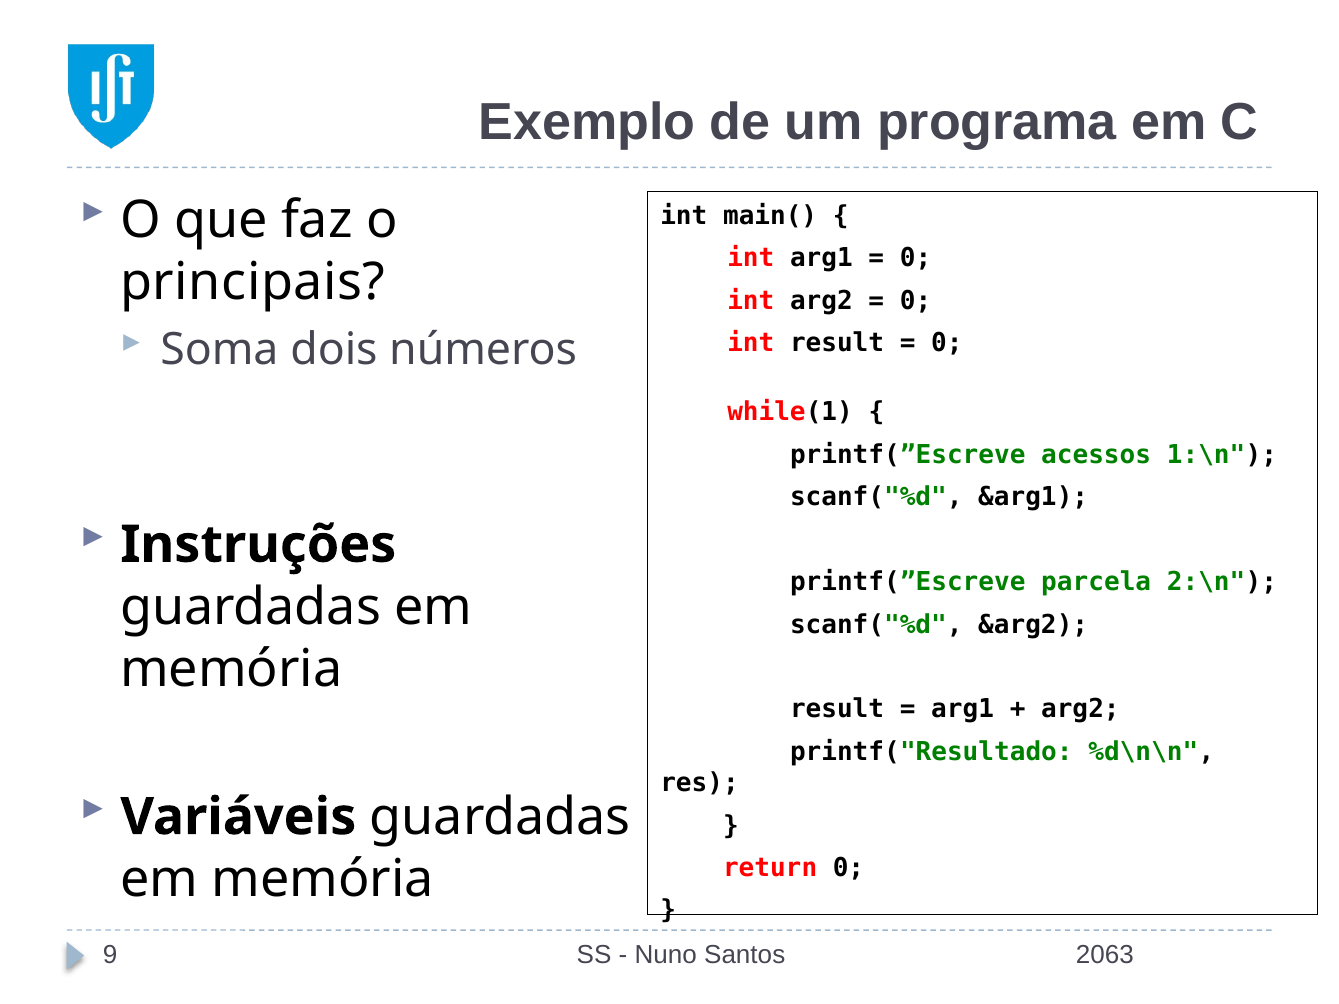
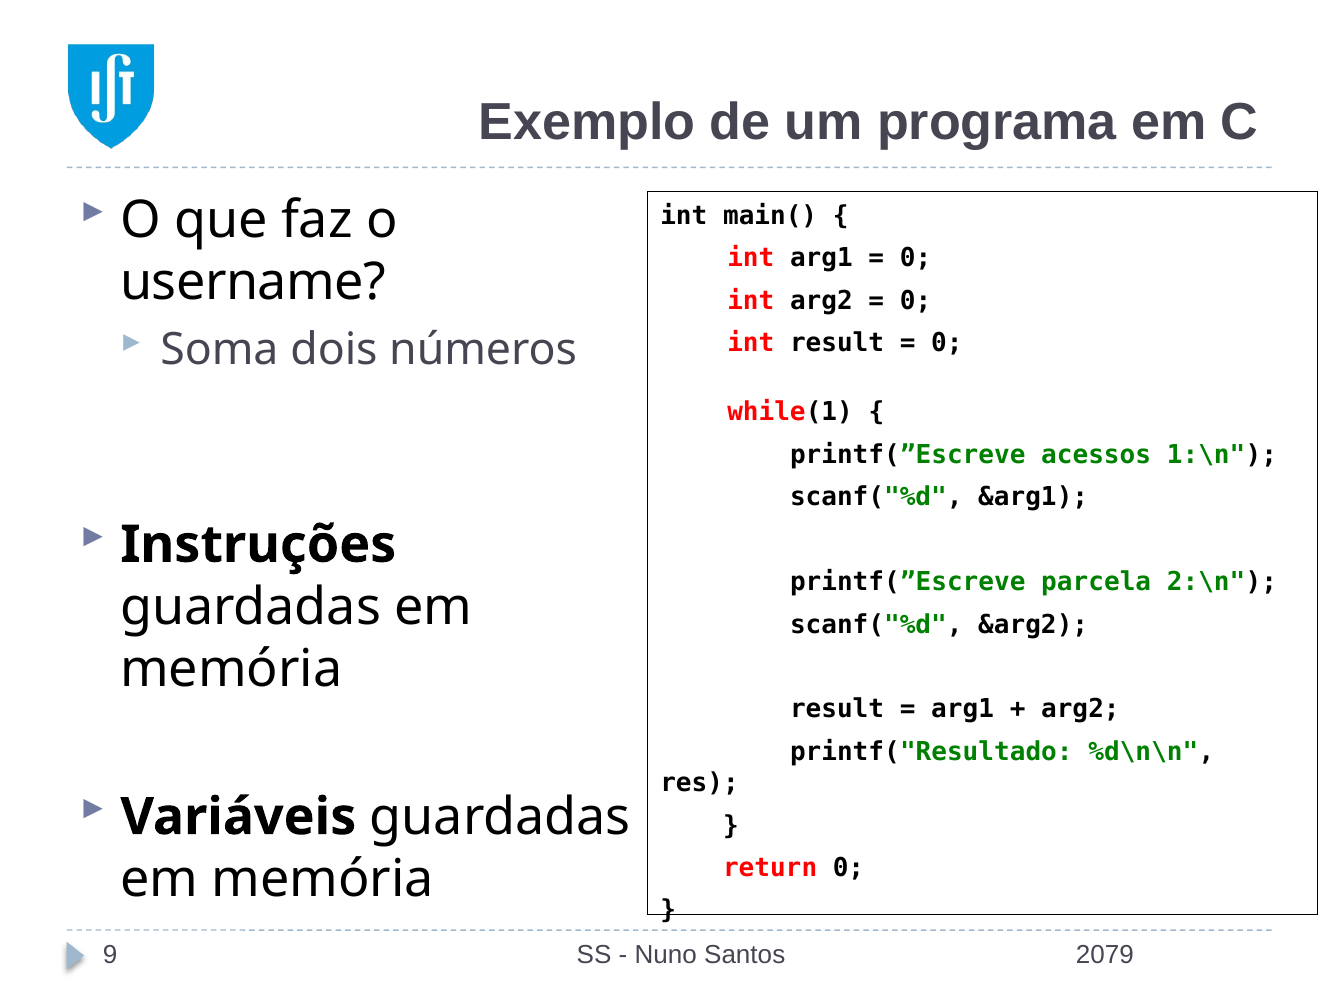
principais: principais -> username (253, 283)
2063: 2063 -> 2079 (1105, 955)
